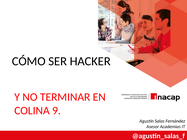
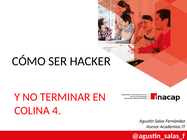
9: 9 -> 4 (57, 111)
